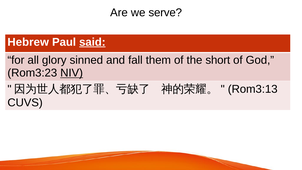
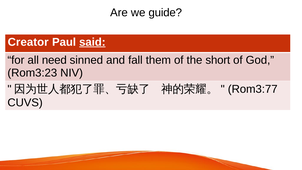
serve: serve -> guide (165, 13)
Hebrew: Hebrew -> Creator (28, 42)
glory: glory -> need (54, 60)
NIV underline: present -> none (72, 73)
Rom3:13: Rom3:13 -> Rom3:77 (253, 89)
